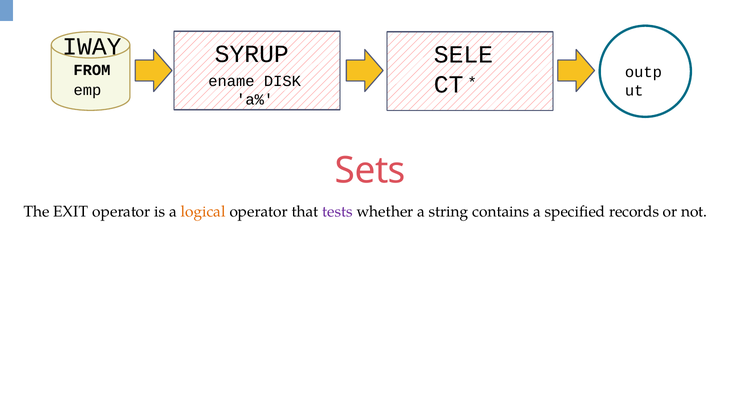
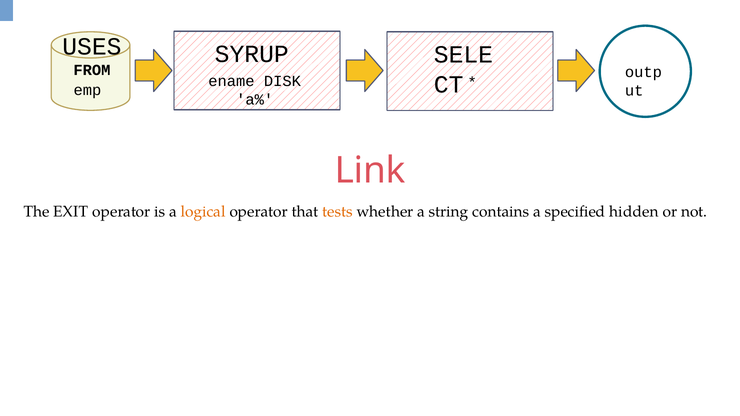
IWAY: IWAY -> USES (92, 47)
Sets: Sets -> Link (370, 171)
tests colour: purple -> orange (338, 212)
records: records -> hidden (634, 212)
